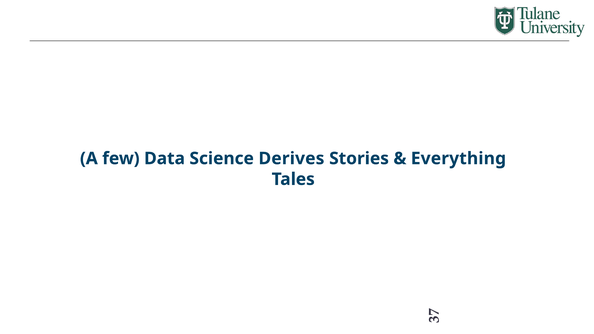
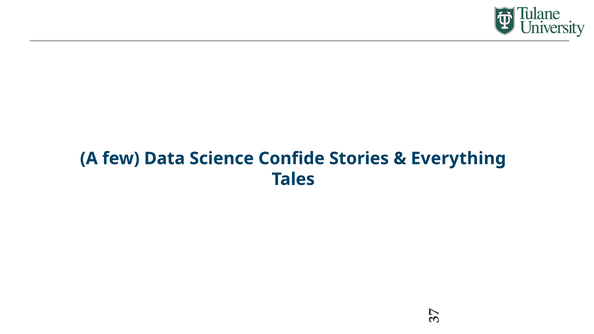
Derives: Derives -> Confide (292, 159)
